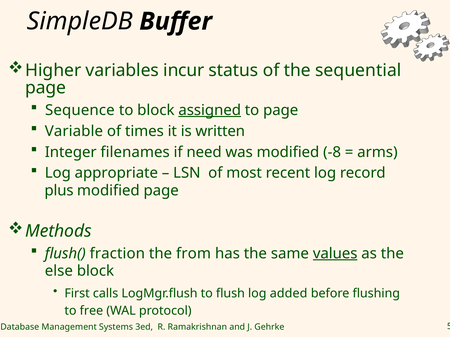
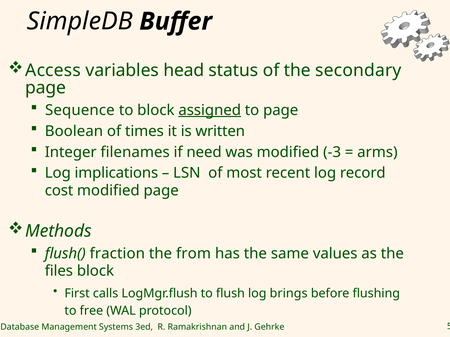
Higher: Higher -> Access (53, 70)
incur: incur -> head (184, 70)
sequential: sequential -> secondary (358, 70)
Variable: Variable -> Boolean (74, 131)
-8: -8 -> -3 (332, 152)
appropriate: appropriate -> implications (116, 173)
plus: plus -> cost (59, 191)
values underline: present -> none (335, 254)
else: else -> files (59, 271)
added: added -> brings (289, 294)
